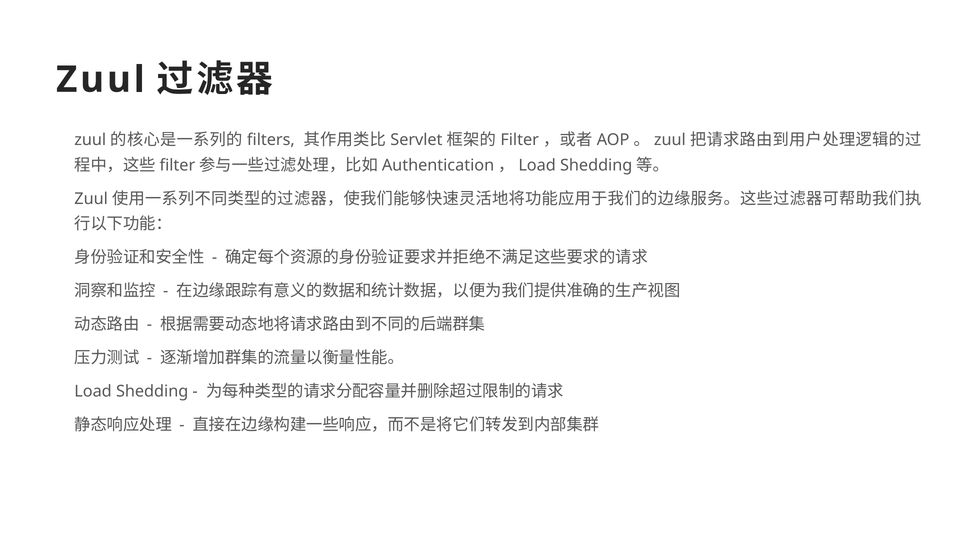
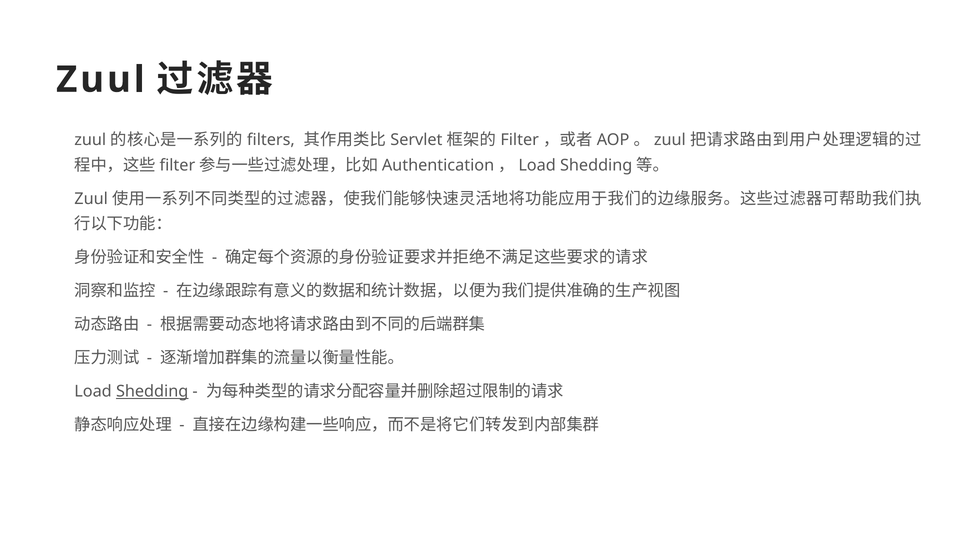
Shedding underline: none -> present (152, 392)
